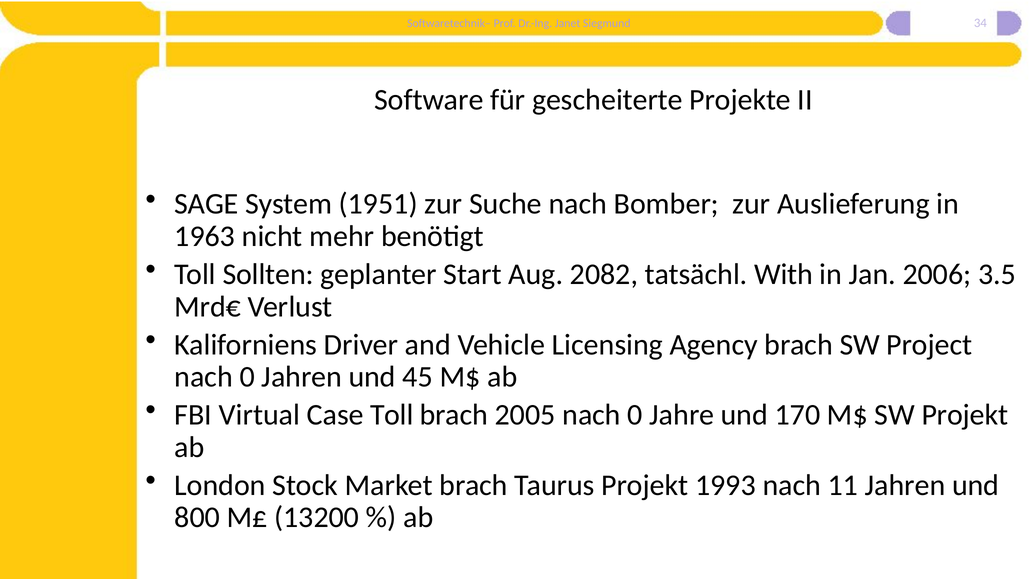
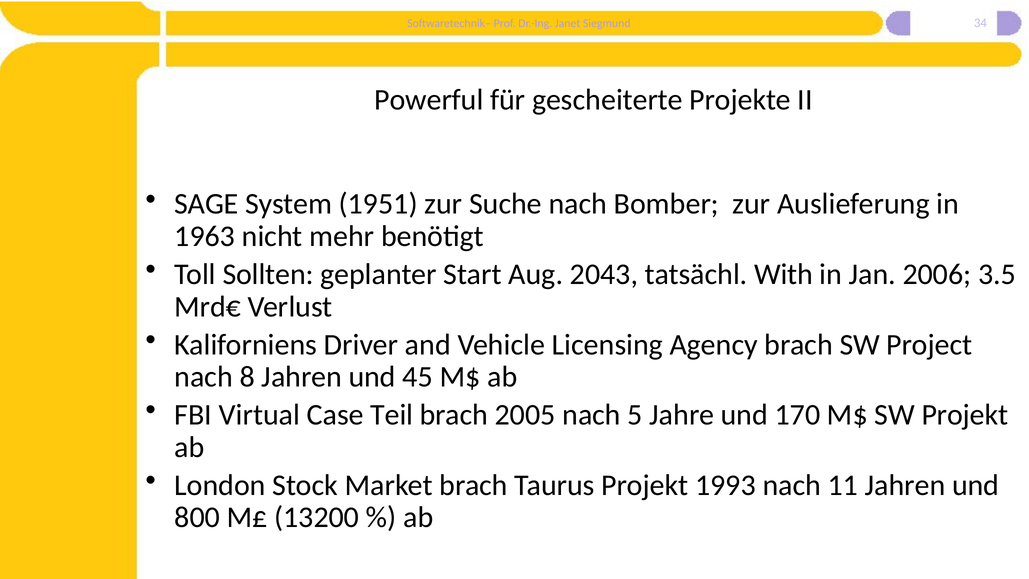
Software: Software -> Powerful (429, 100)
2082: 2082 -> 2043 (604, 274)
0: 0 -> 8 (247, 377)
Case Toll: Toll -> Teil (392, 415)
2005 nach 0: 0 -> 5 (635, 415)
